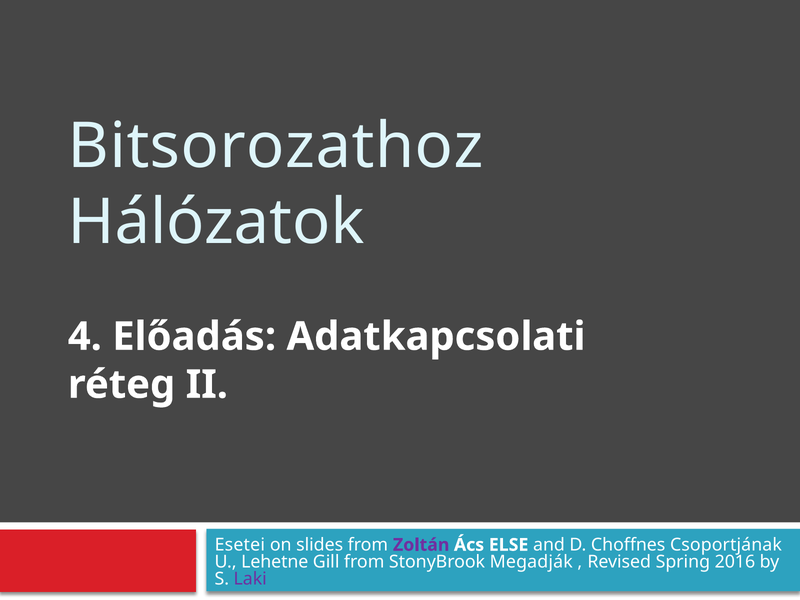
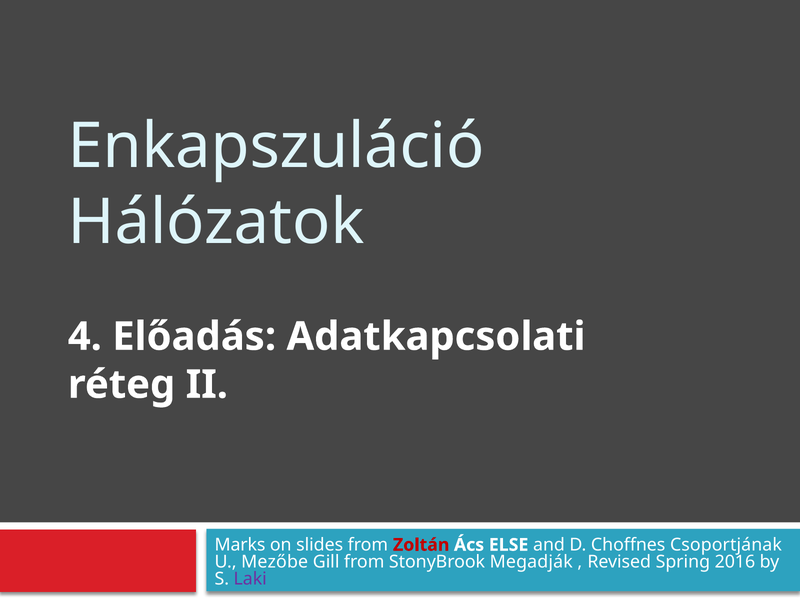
Bitsorozathoz: Bitsorozathoz -> Enkapszuláció (276, 146)
Esetei: Esetei -> Marks (240, 545)
Zoltán colour: purple -> red (421, 545)
Lehetne: Lehetne -> Mezőbe (275, 562)
